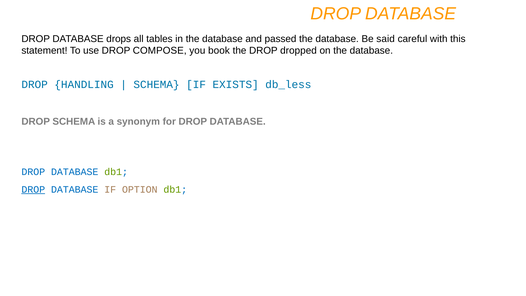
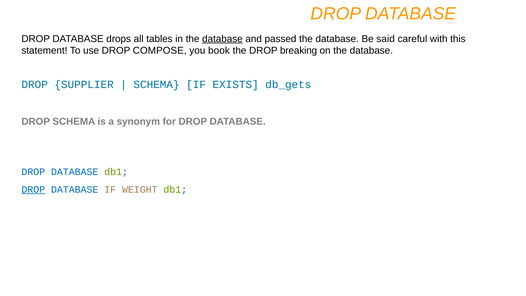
database underline: none -> present (222, 39)
dropped: dropped -> breaking (299, 51)
HANDLING: HANDLING -> SUPPLIER (84, 85)
db_less: db_less -> db_gets (288, 85)
OPTION: OPTION -> WEIGHT (140, 189)
